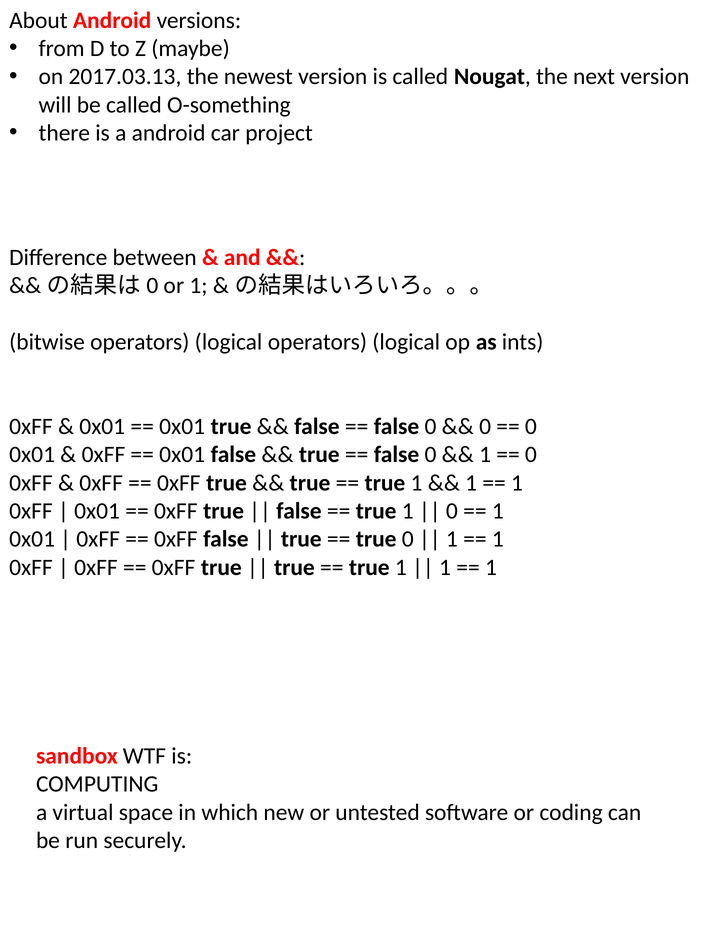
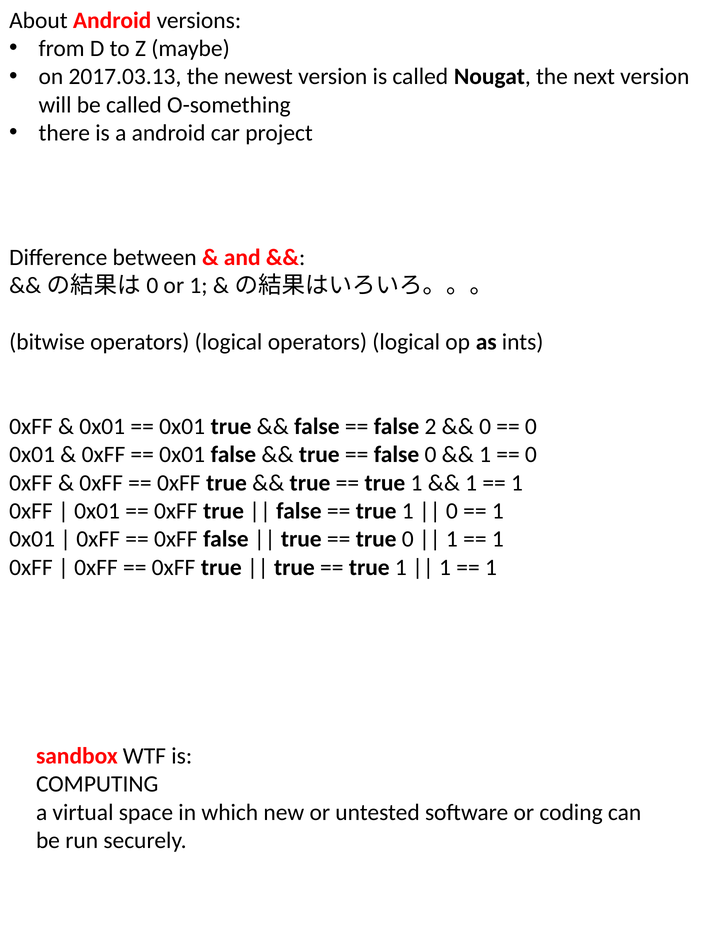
0: 0 -> 2 (430, 427)
